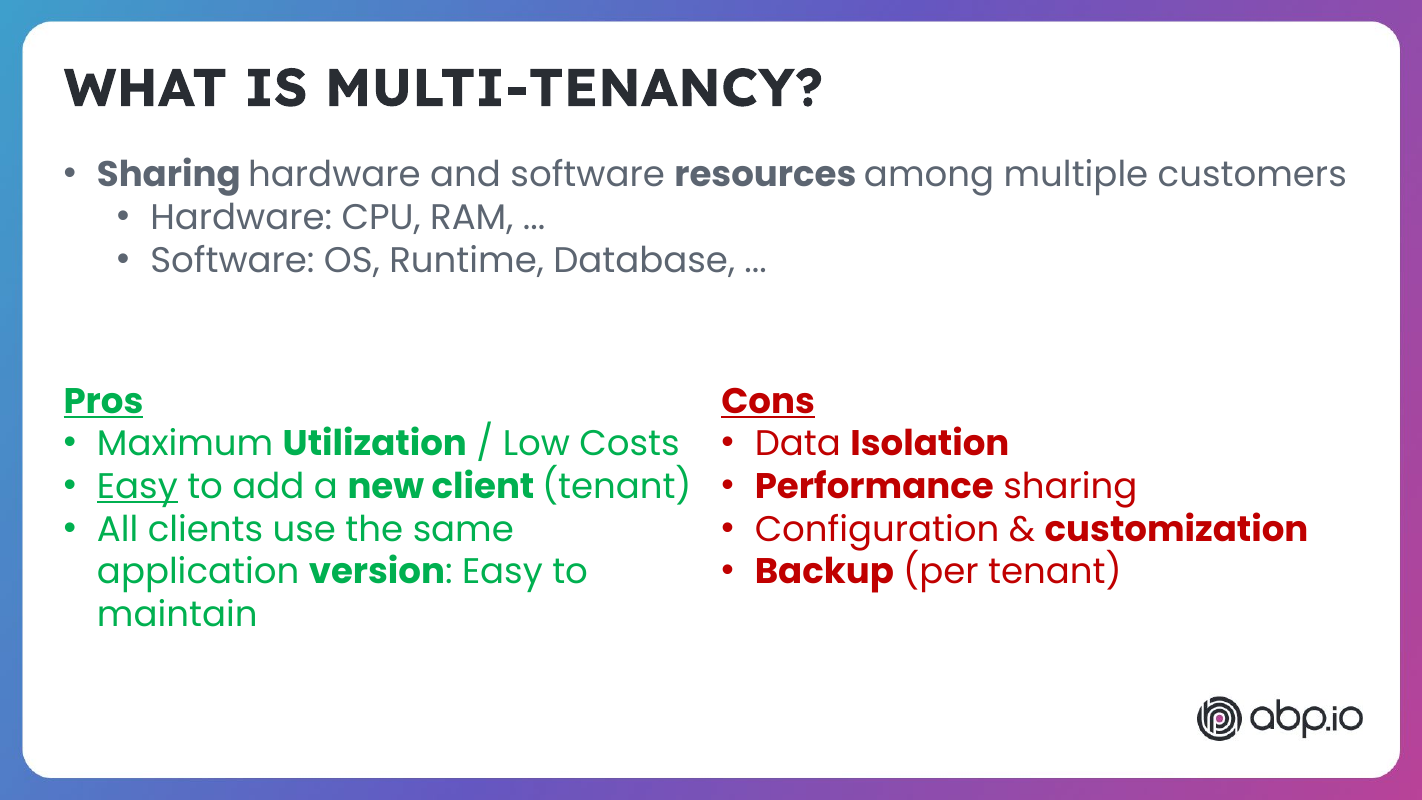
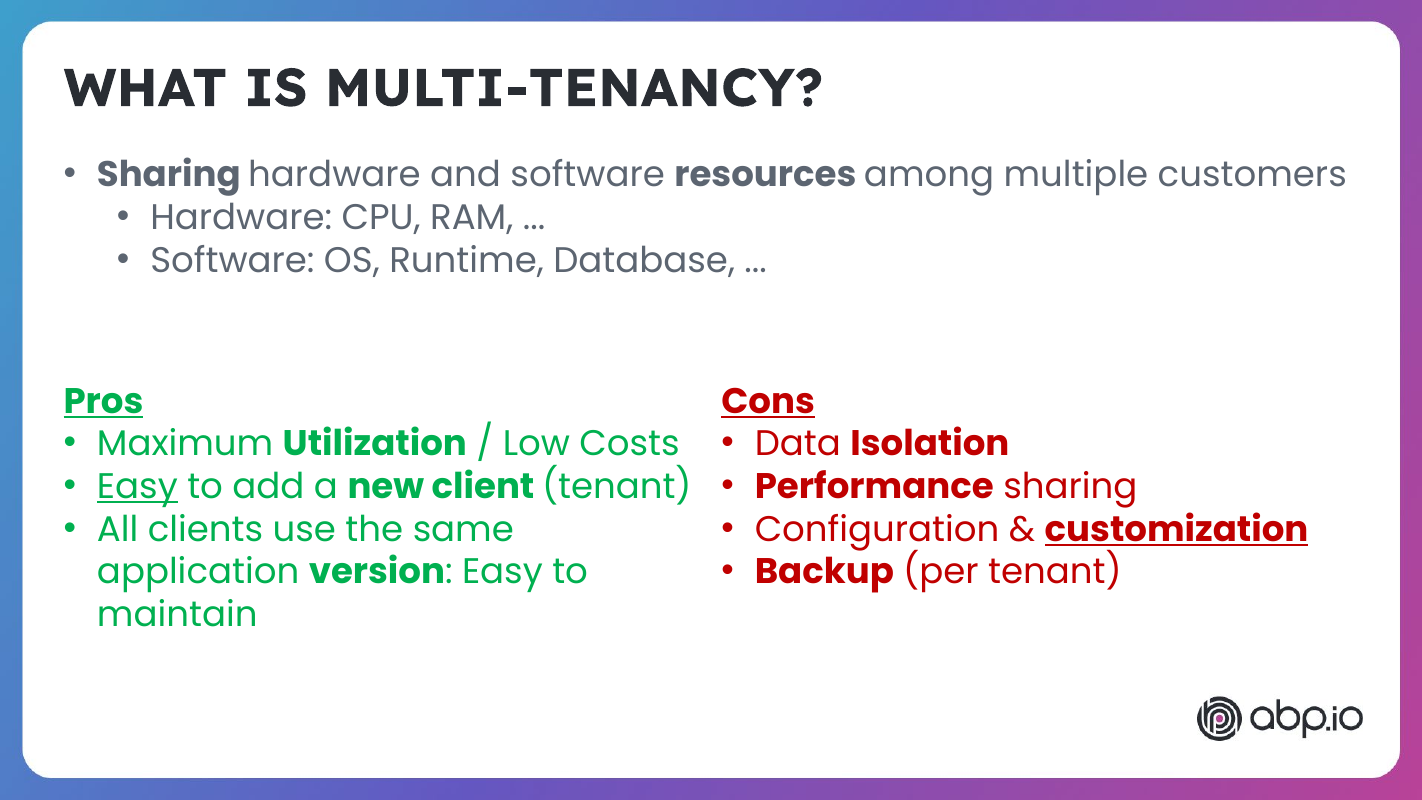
customization underline: none -> present (1177, 529)
